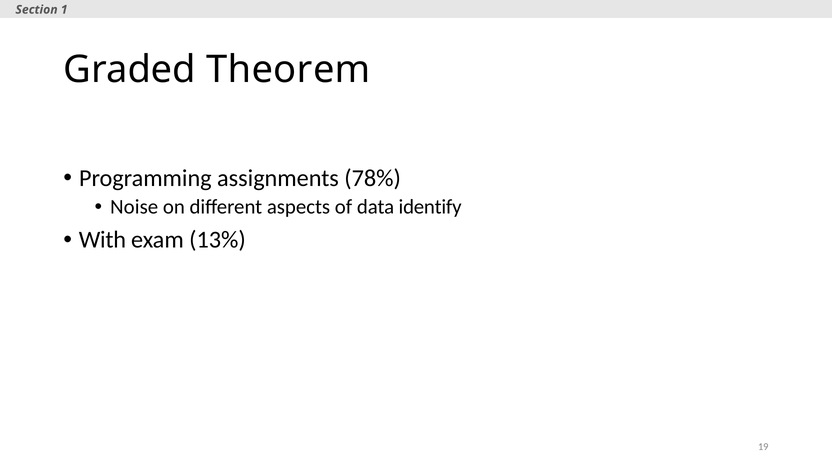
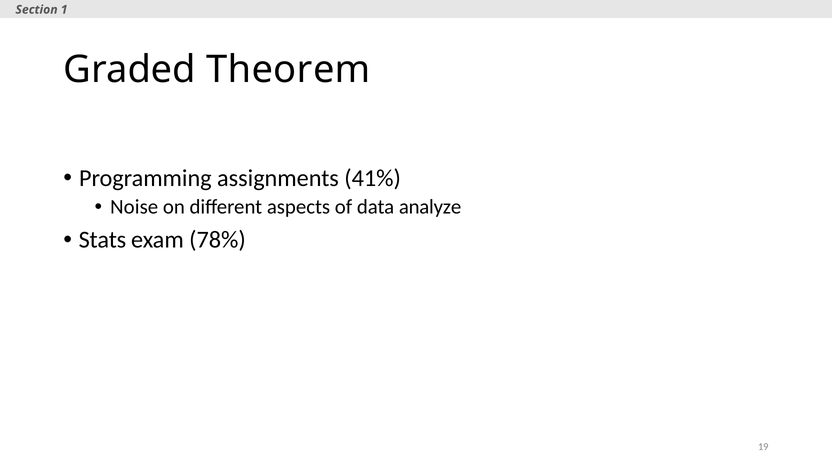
78%: 78% -> 41% (373, 178)
identify: identify -> analyze (430, 207)
With: With -> Stats (102, 240)
13%: 13% -> 78% (218, 240)
